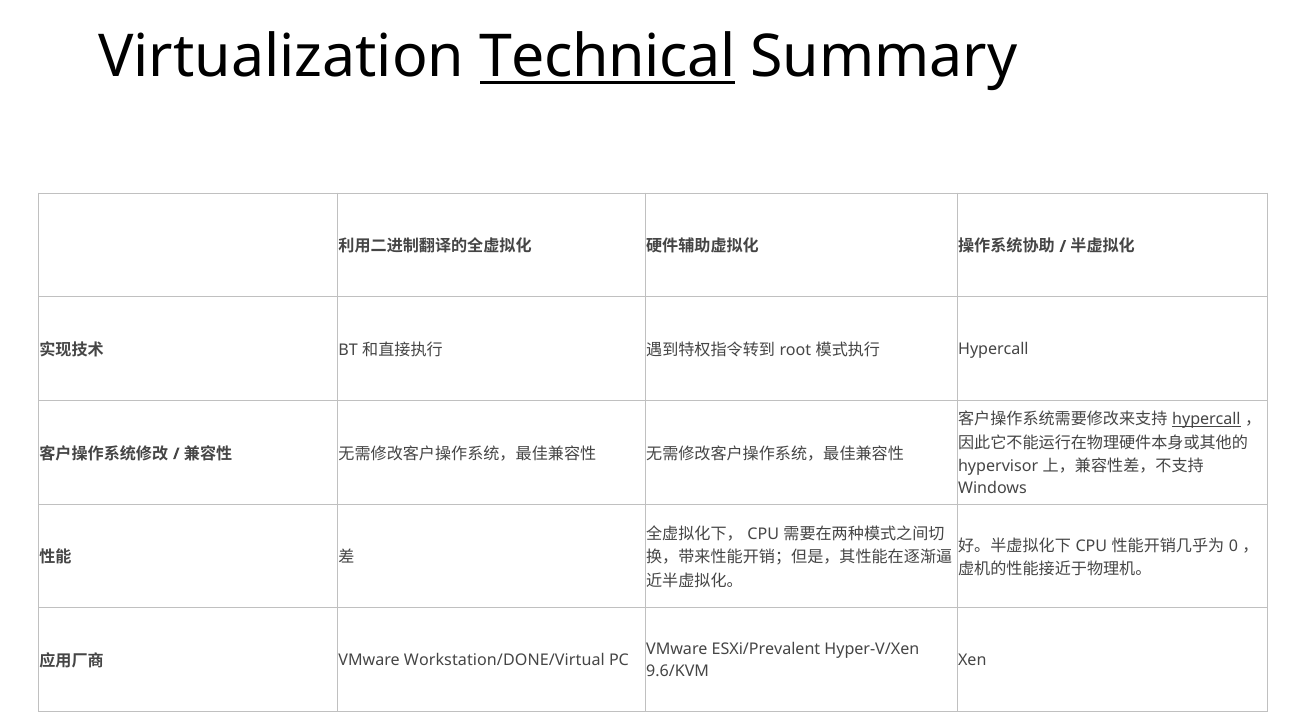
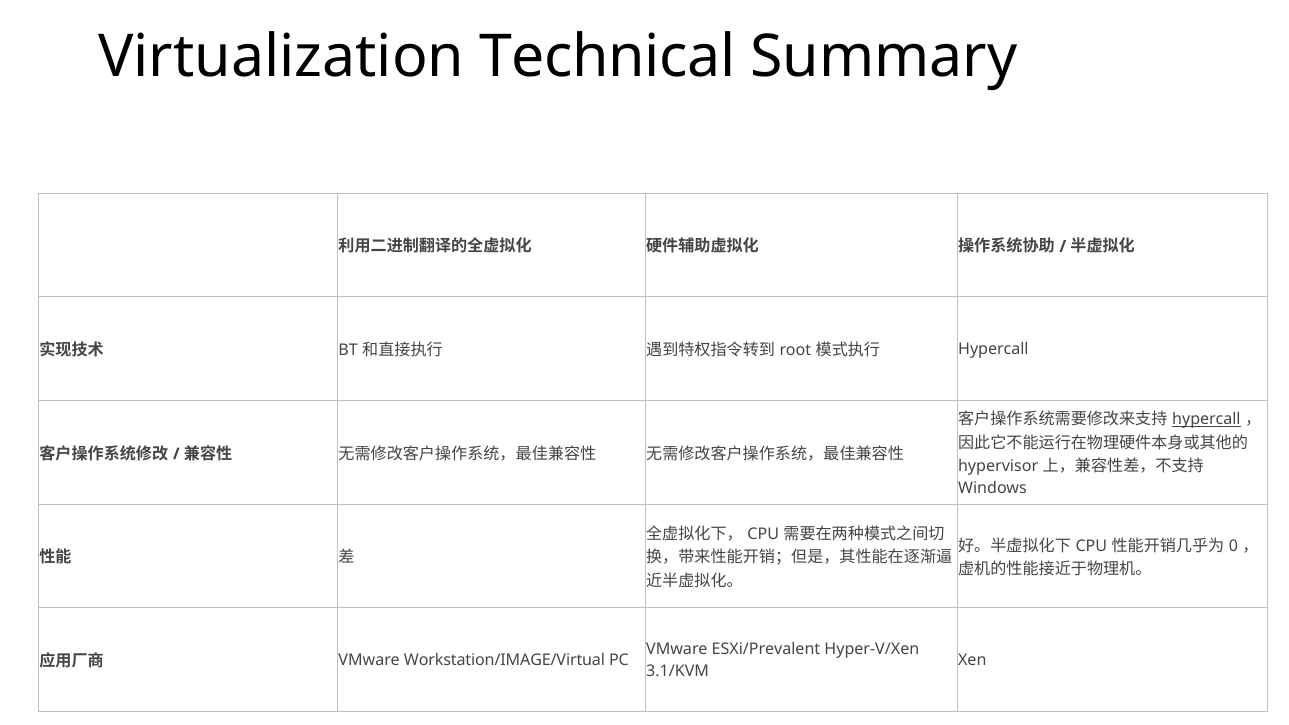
Technical underline: present -> none (608, 57)
Workstation/DONE/Virtual: Workstation/DONE/Virtual -> Workstation/IMAGE/Virtual (504, 660)
9.6/KVM: 9.6/KVM -> 3.1/KVM (678, 671)
